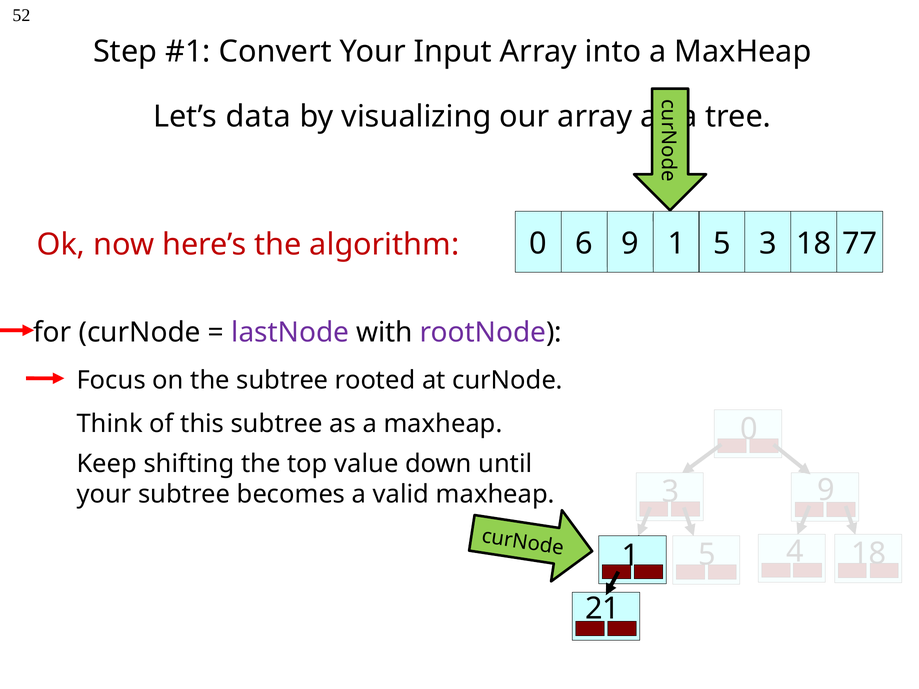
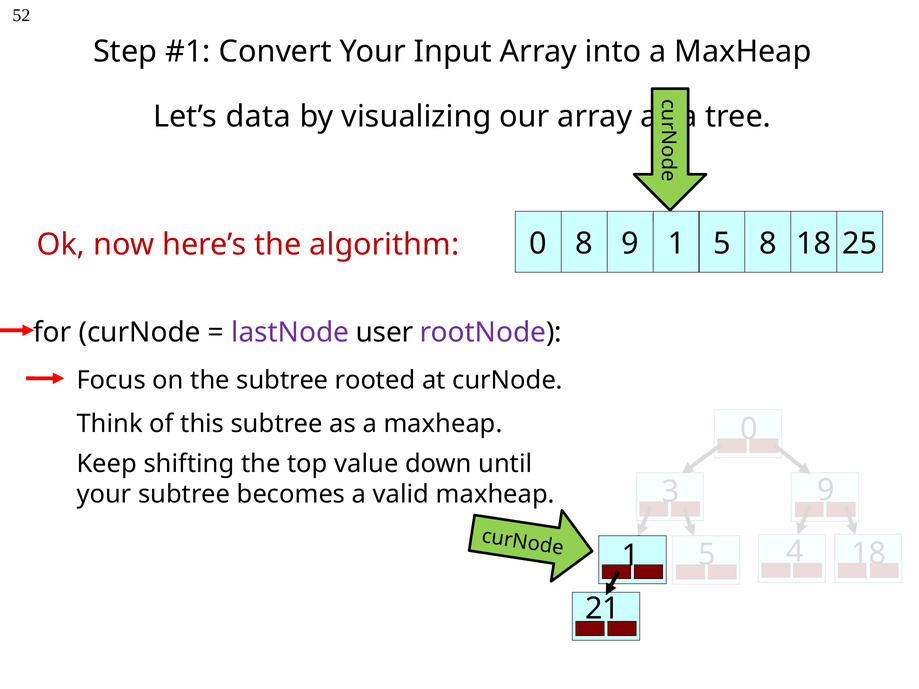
0 6: 6 -> 8 (584, 244)
5 3: 3 -> 8 (768, 244)
77: 77 -> 25 (860, 244)
with: with -> user (385, 333)
